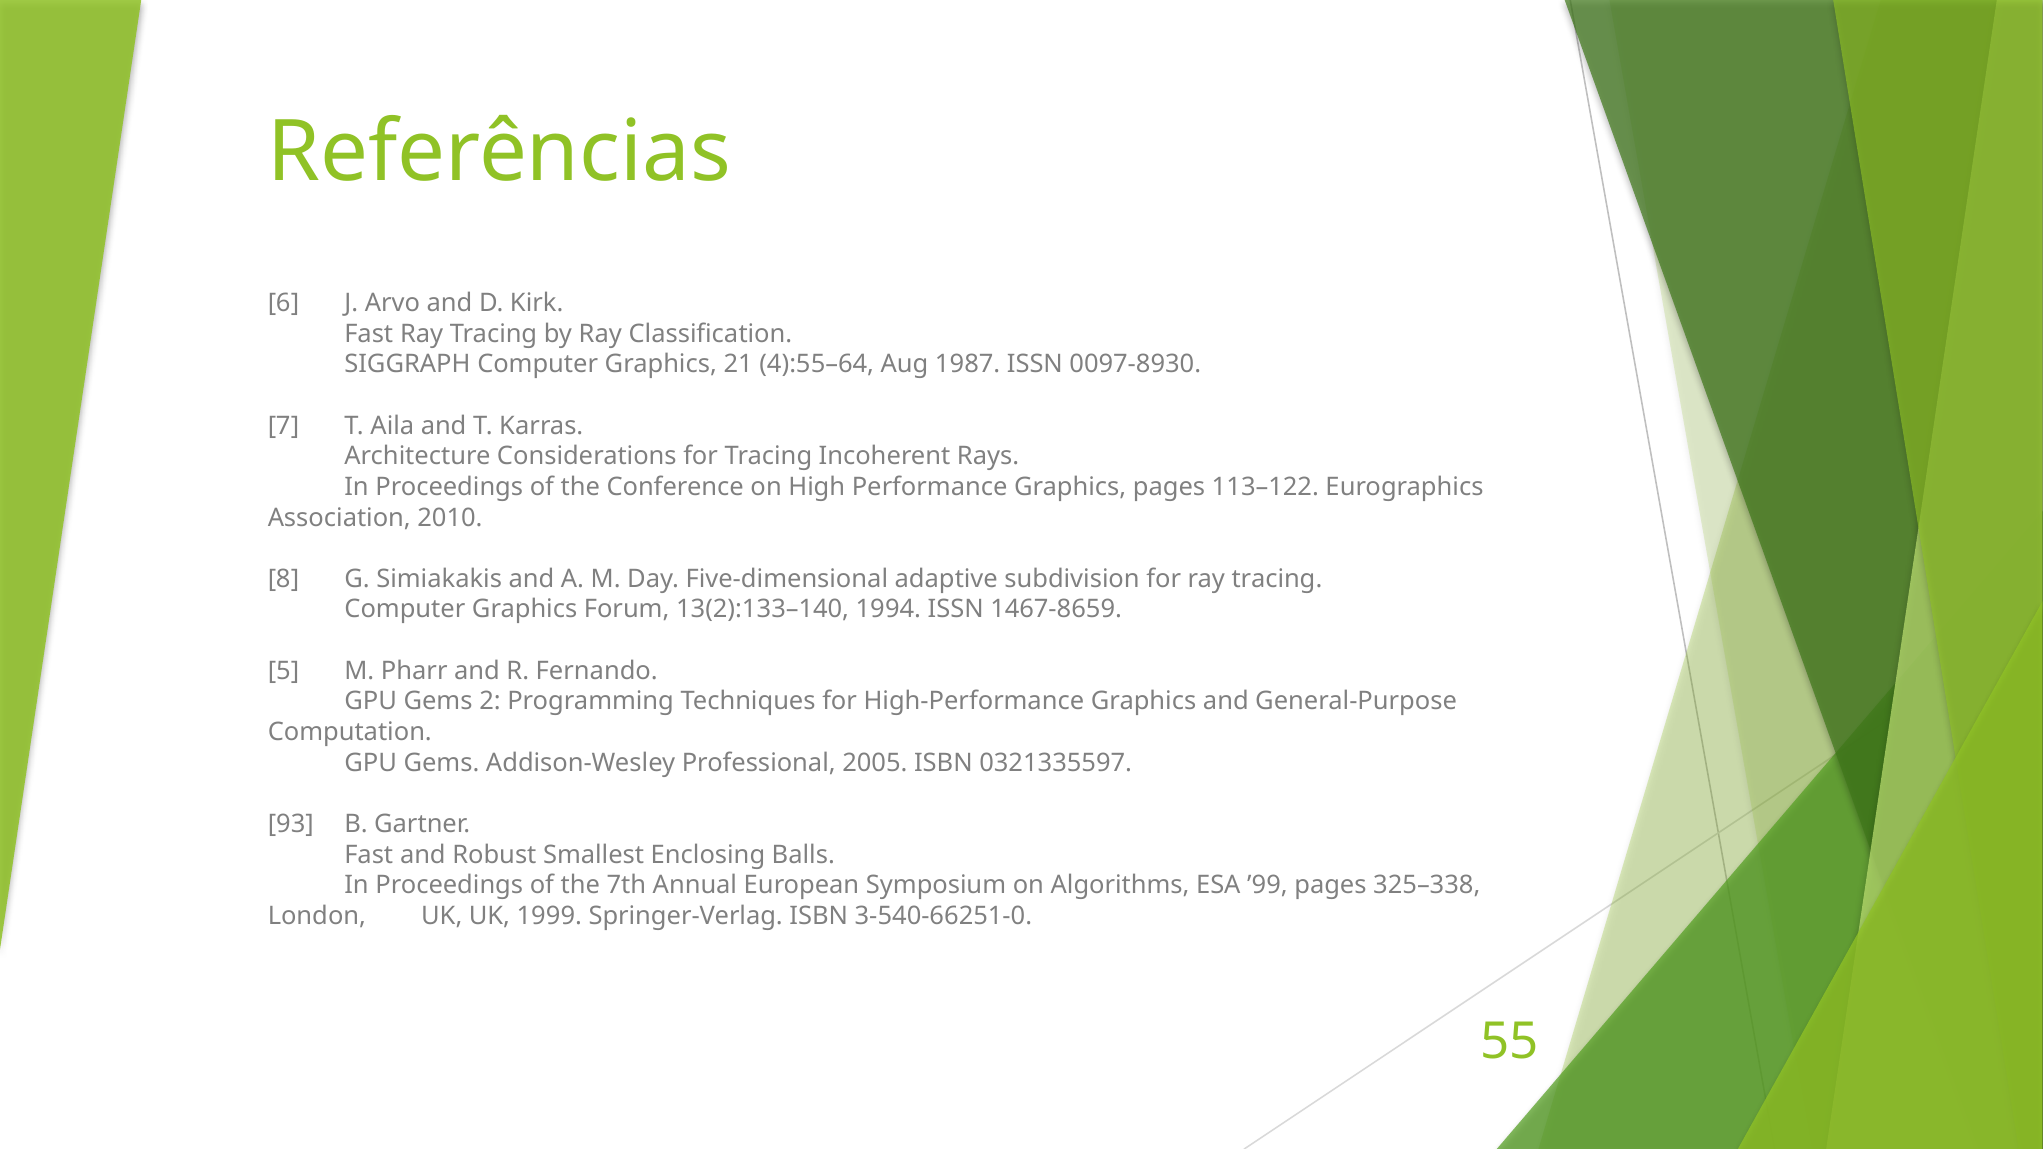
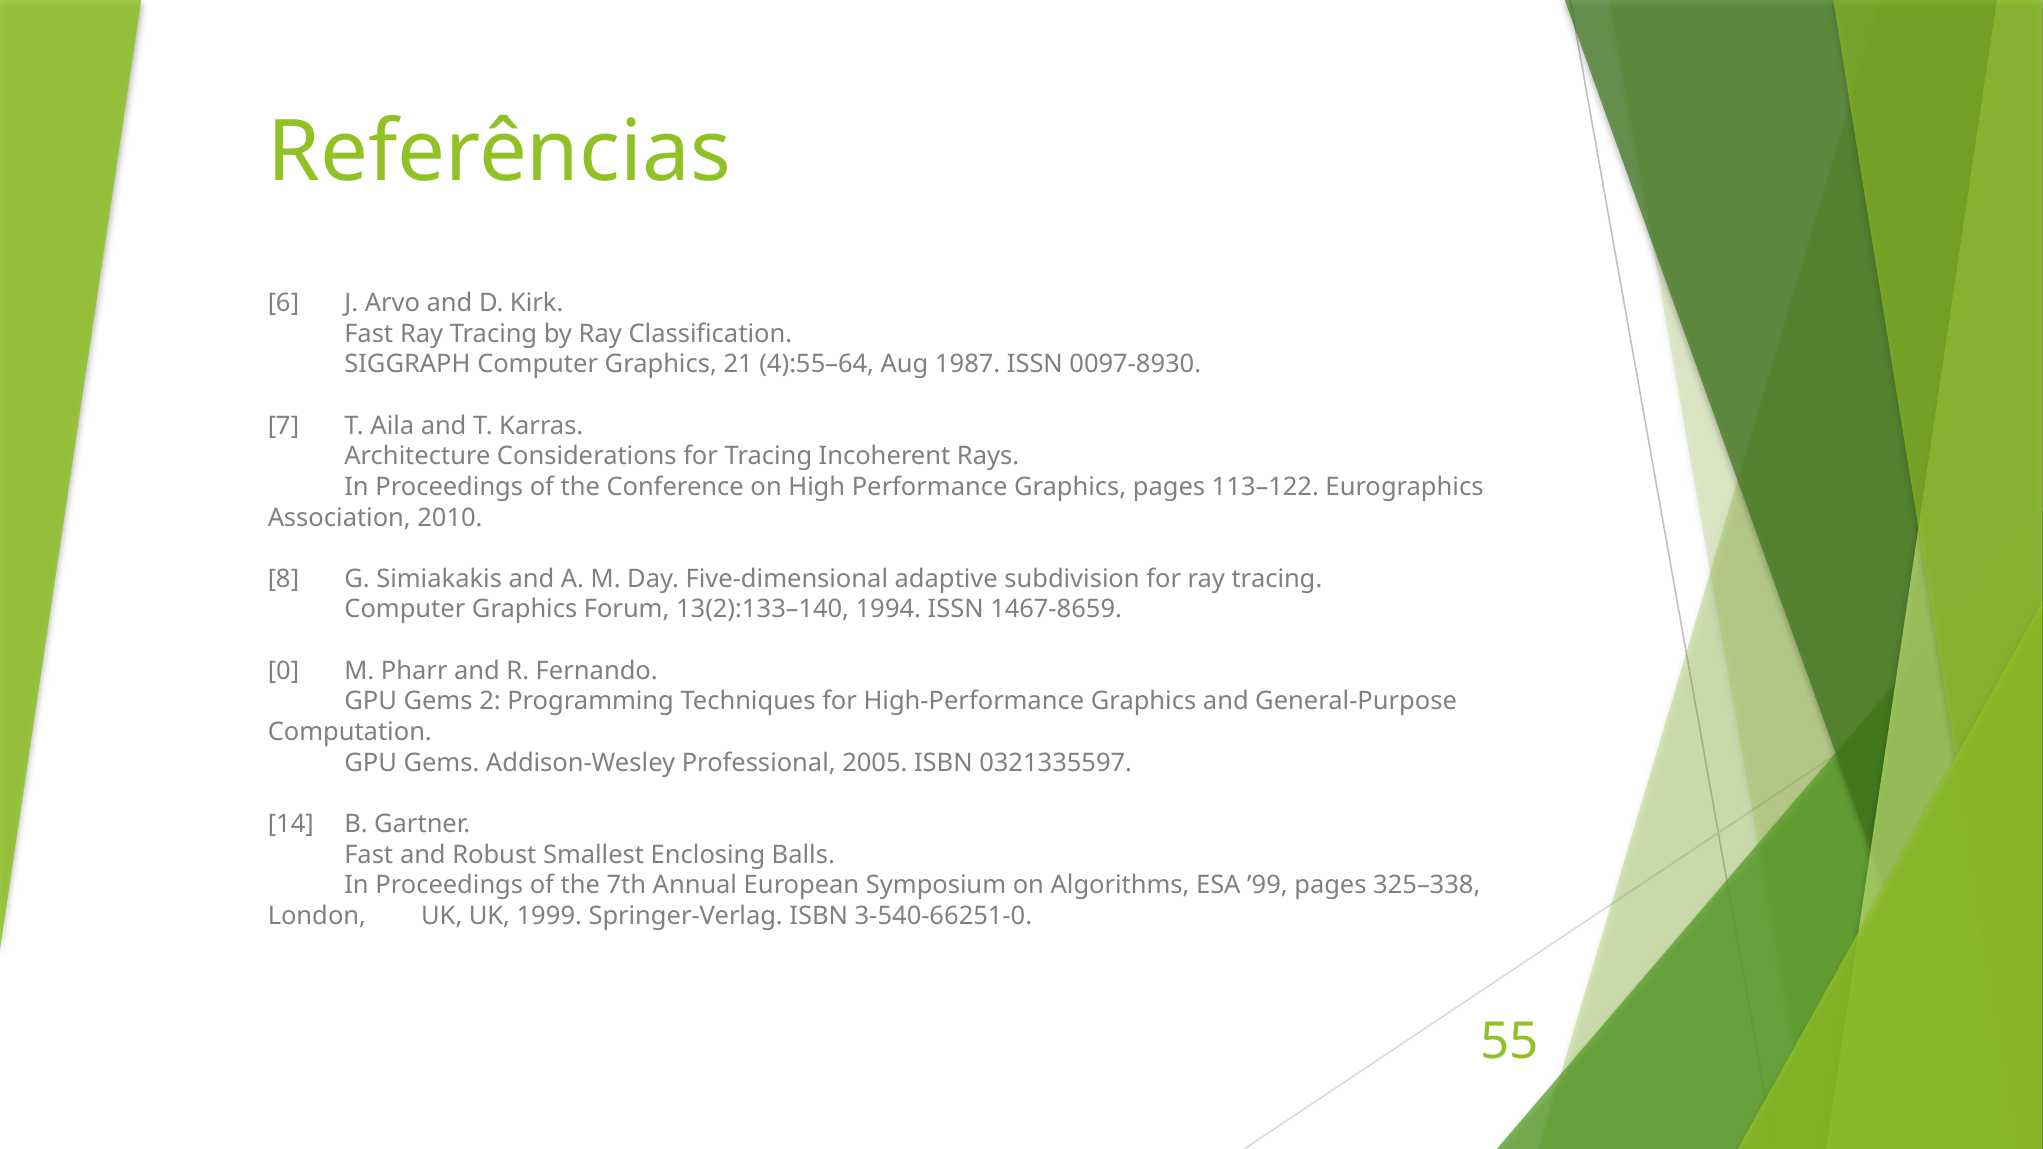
5: 5 -> 0 (284, 671)
93: 93 -> 14 (291, 824)
